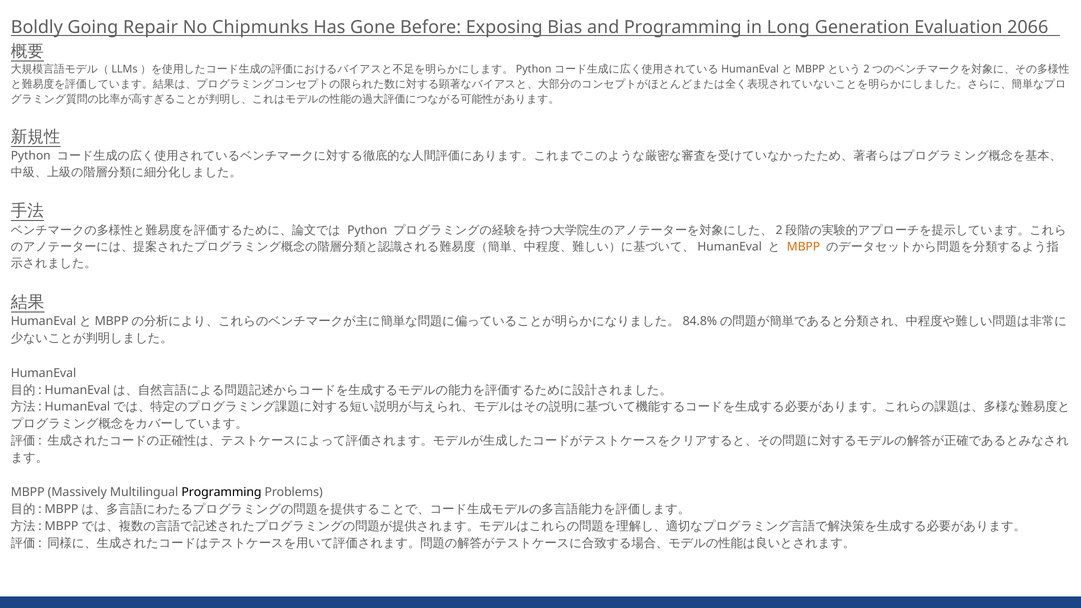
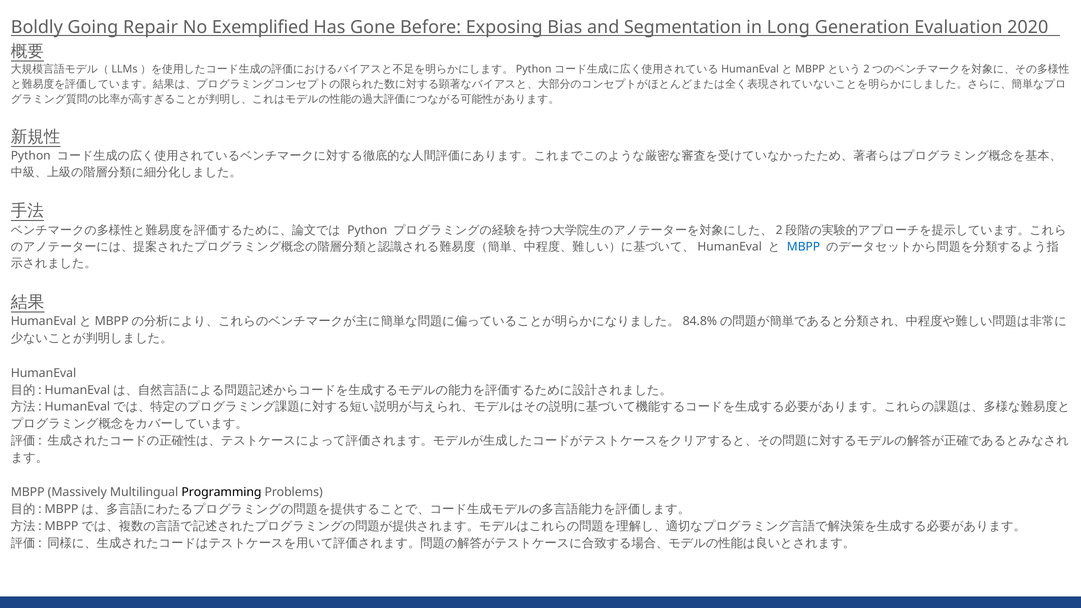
Chipmunks: Chipmunks -> Exemplified (261, 27)
and Programming: Programming -> Segmentation (683, 27)
2066: 2066 -> 2020 (1028, 27)
MBPP colour: orange -> blue (803, 247)
